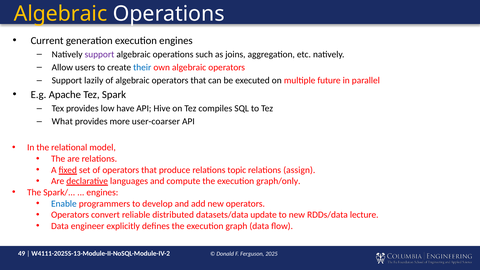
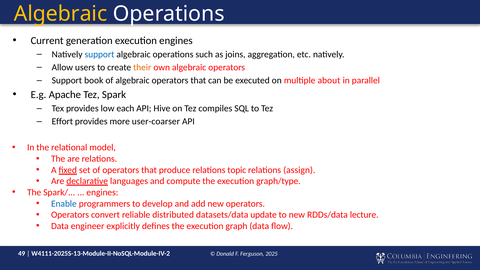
support colour: purple -> blue (99, 54)
their colour: blue -> orange (142, 67)
lazily: lazily -> book (94, 80)
future: future -> about (329, 80)
have: have -> each (125, 108)
What: What -> Effort (62, 122)
graph/only: graph/only -> graph/type (278, 181)
